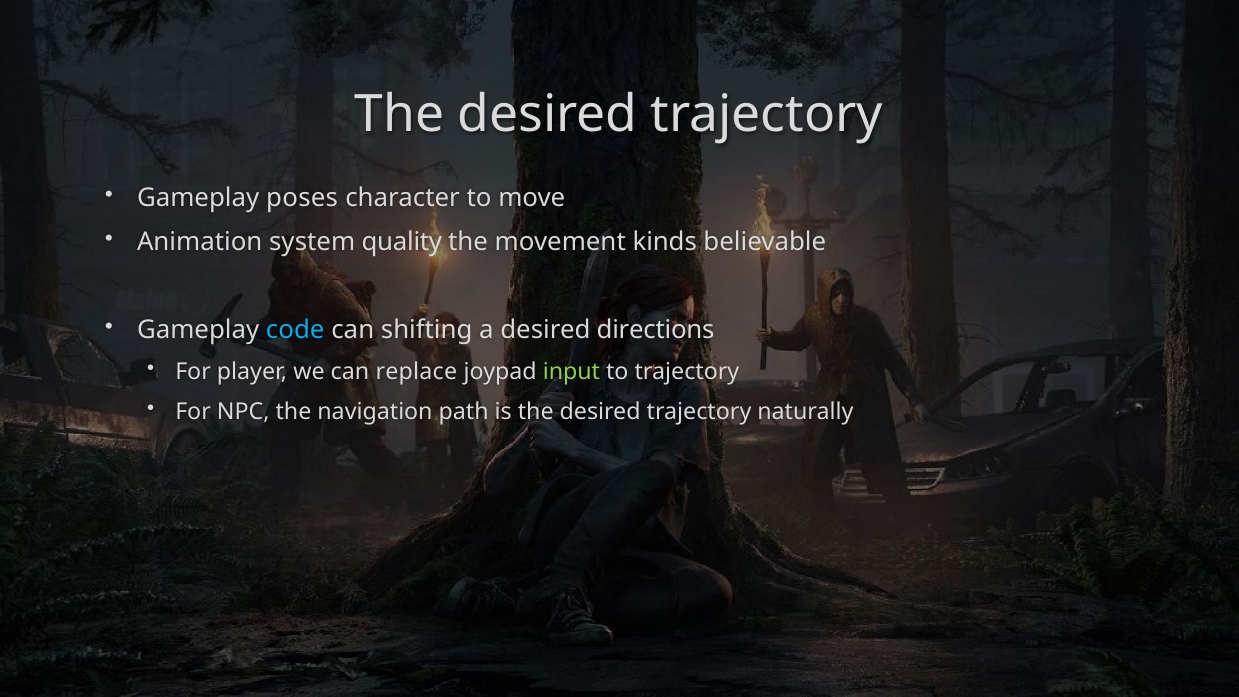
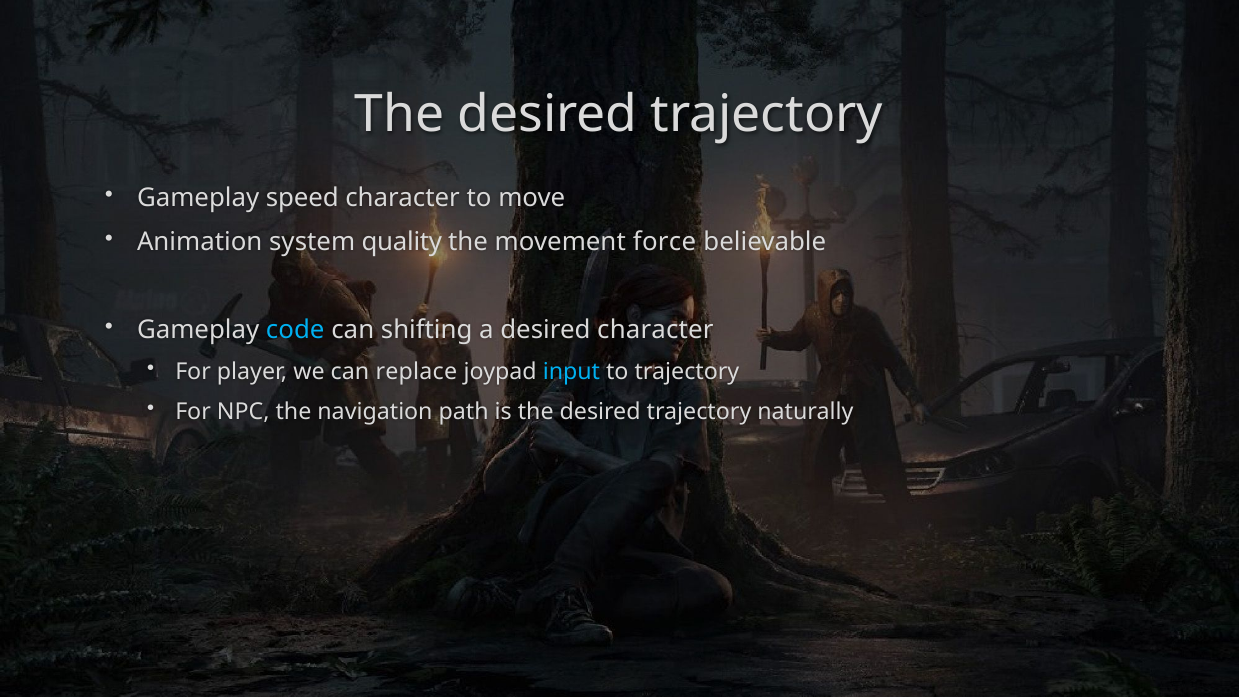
poses: poses -> speed (302, 198)
kinds: kinds -> force (665, 242)
desired directions: directions -> character (655, 330)
input colour: light green -> light blue (571, 371)
